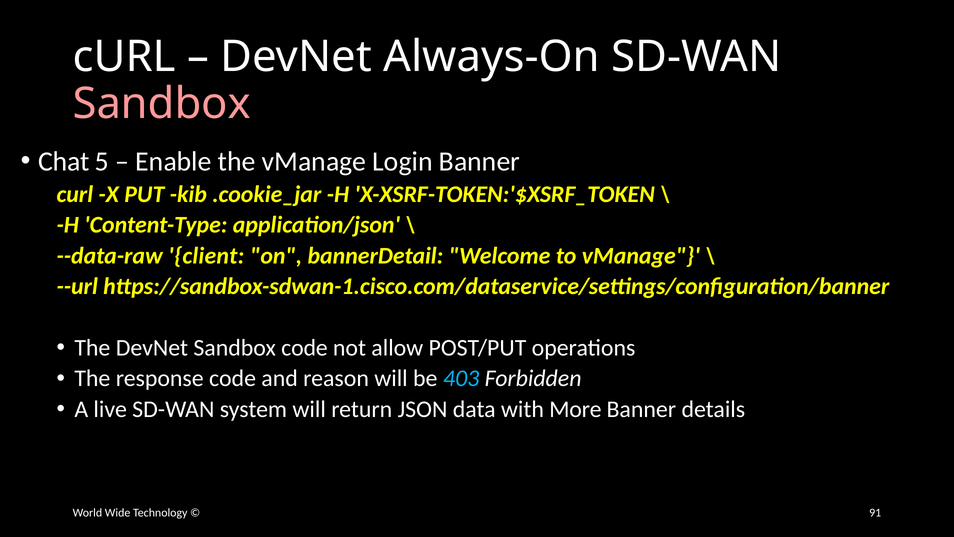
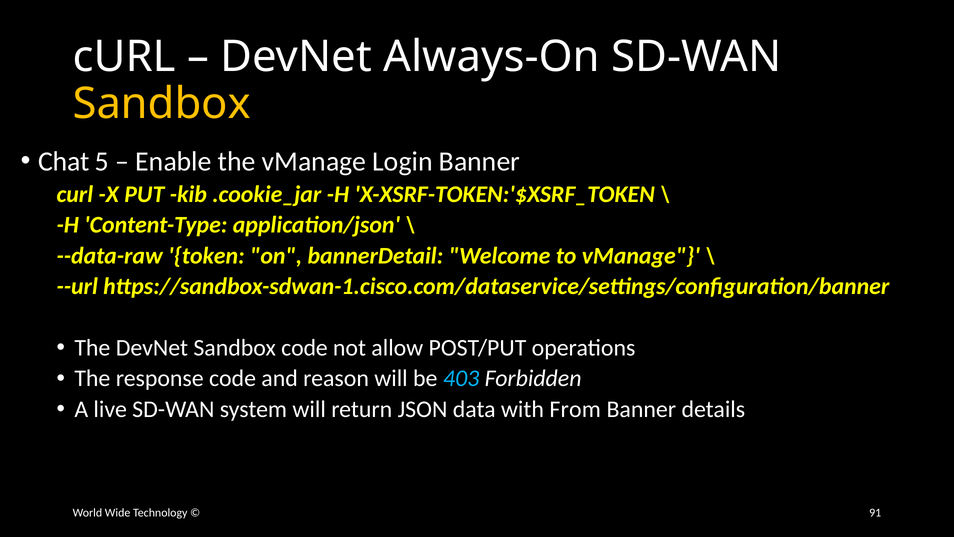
Sandbox colour: pink -> yellow (162, 104)
client: client -> token (206, 256)
More: More -> From (575, 409)
